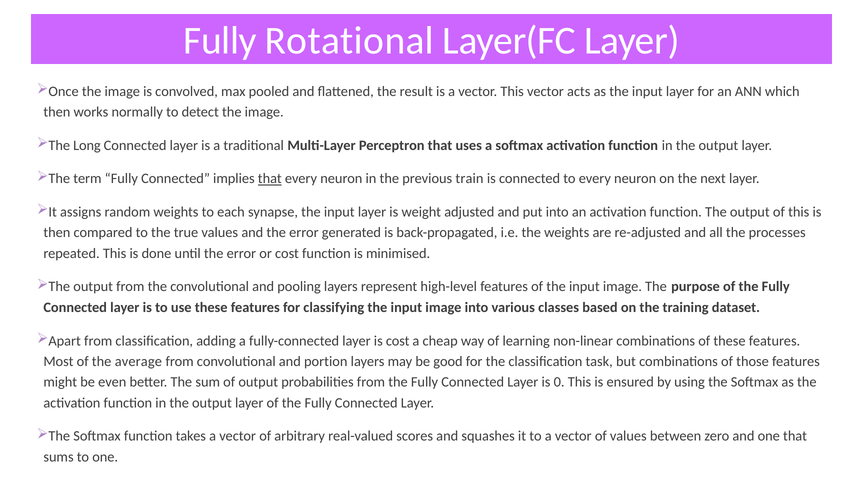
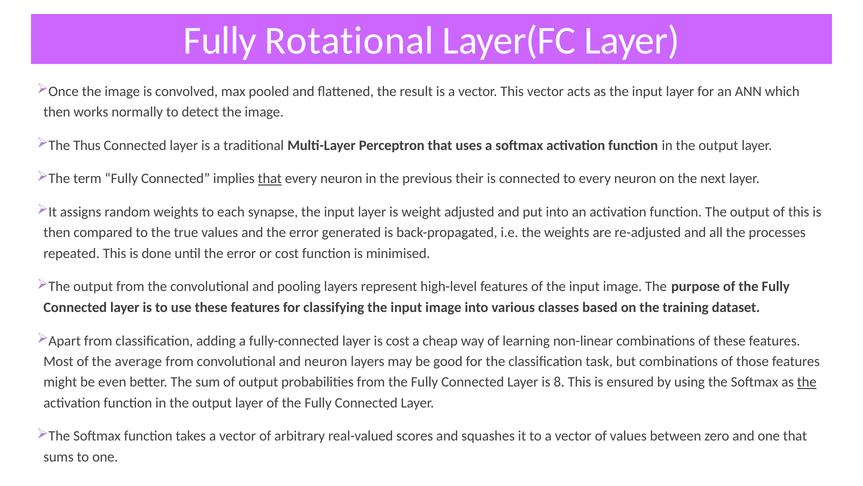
Long: Long -> Thus (87, 145)
train: train -> their (470, 178)
and portion: portion -> neuron (326, 361)
0: 0 -> 8 (559, 382)
the underline: none -> present (807, 382)
